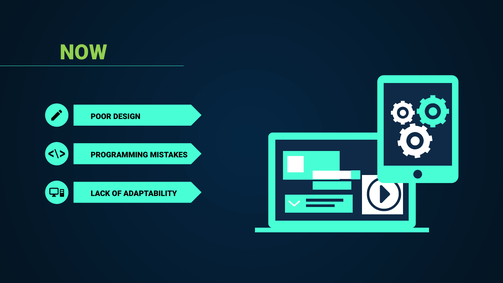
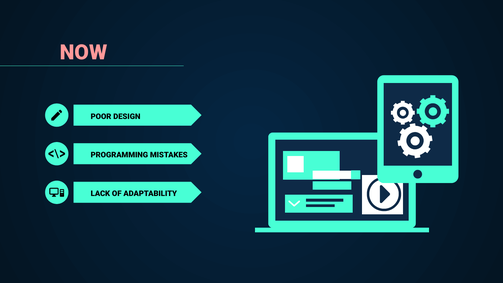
NOW colour: light green -> pink (84, 53)
